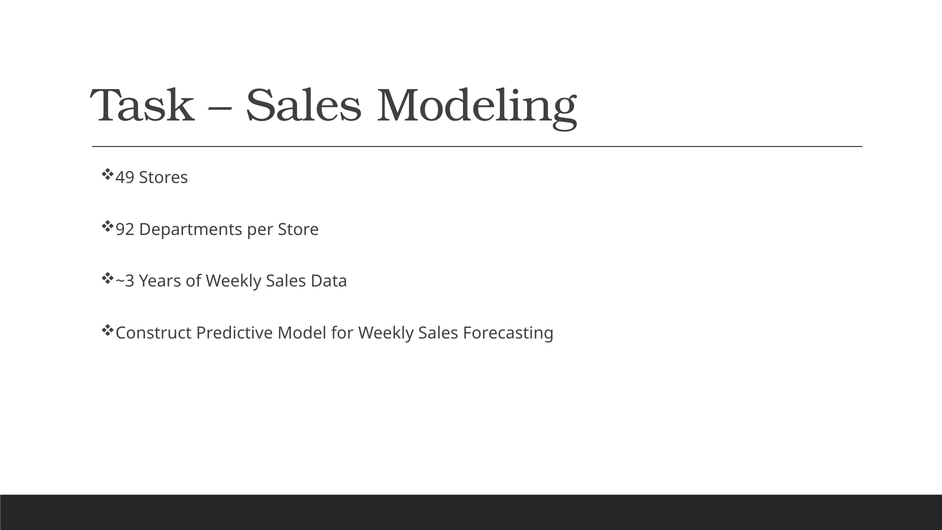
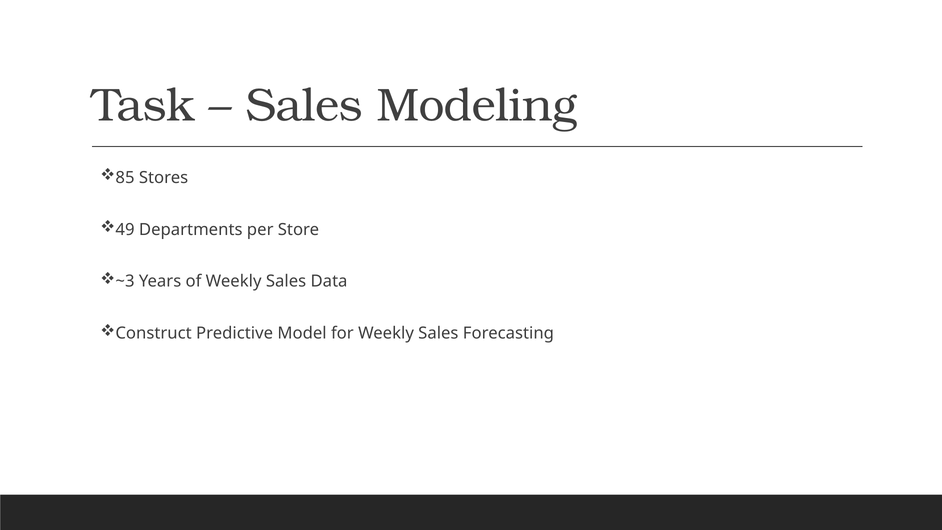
49: 49 -> 85 (125, 178)
92: 92 -> 49 (125, 229)
